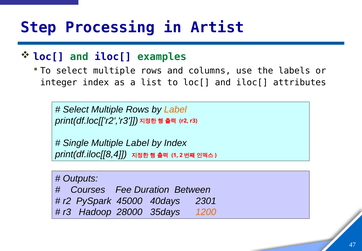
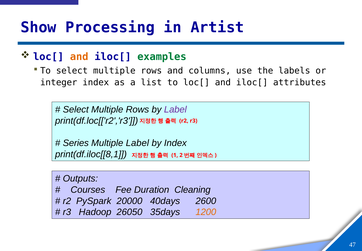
Step: Step -> Show (39, 27)
and colour: green -> orange (79, 57)
Label colour: orange -> purple (175, 109)
Single: Single -> Series (76, 143)
print(df.iloc[[8,4: print(df.iloc[[8,4 -> print(df.iloc[[8,1 (91, 154)
Between: Between -> Cleaning (192, 190)
45000: 45000 -> 20000 (129, 201)
2301: 2301 -> 2600 (206, 201)
28000: 28000 -> 26050 (129, 212)
